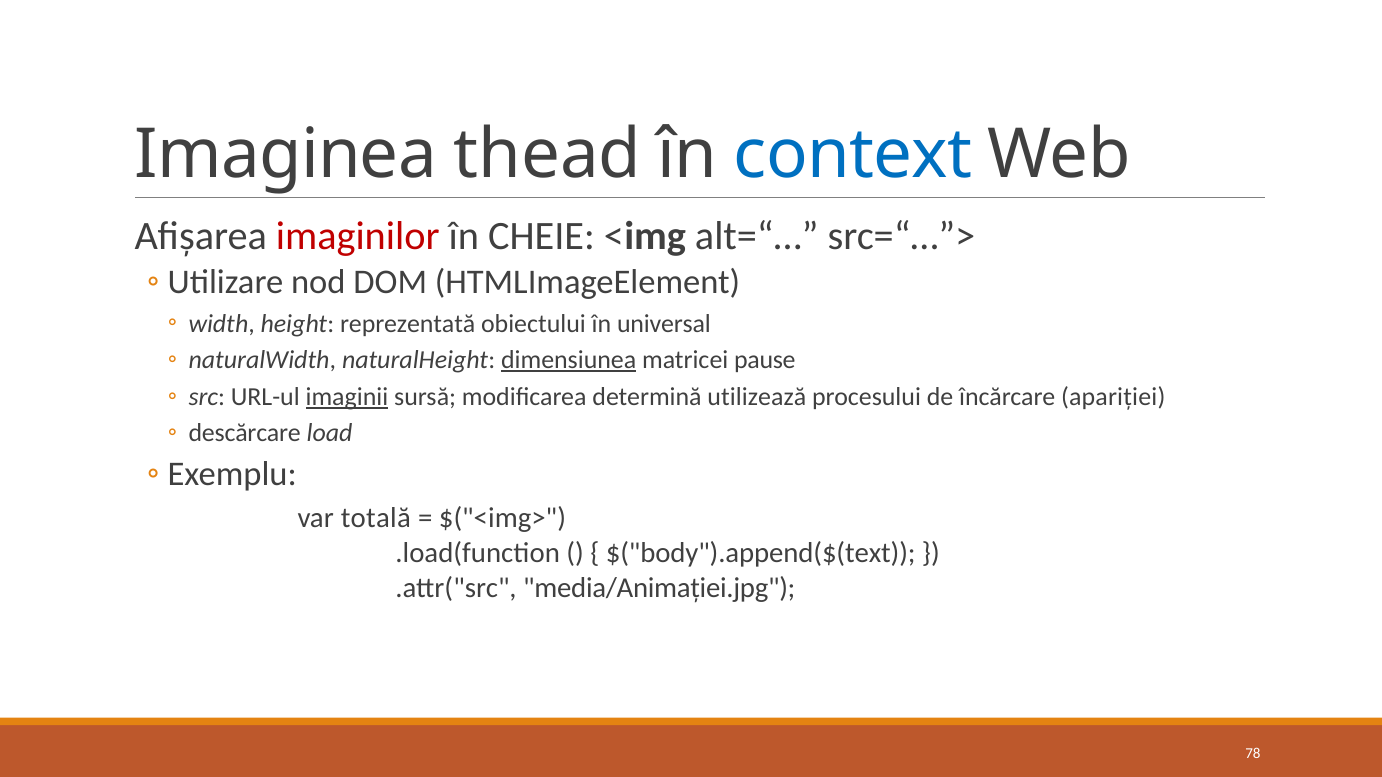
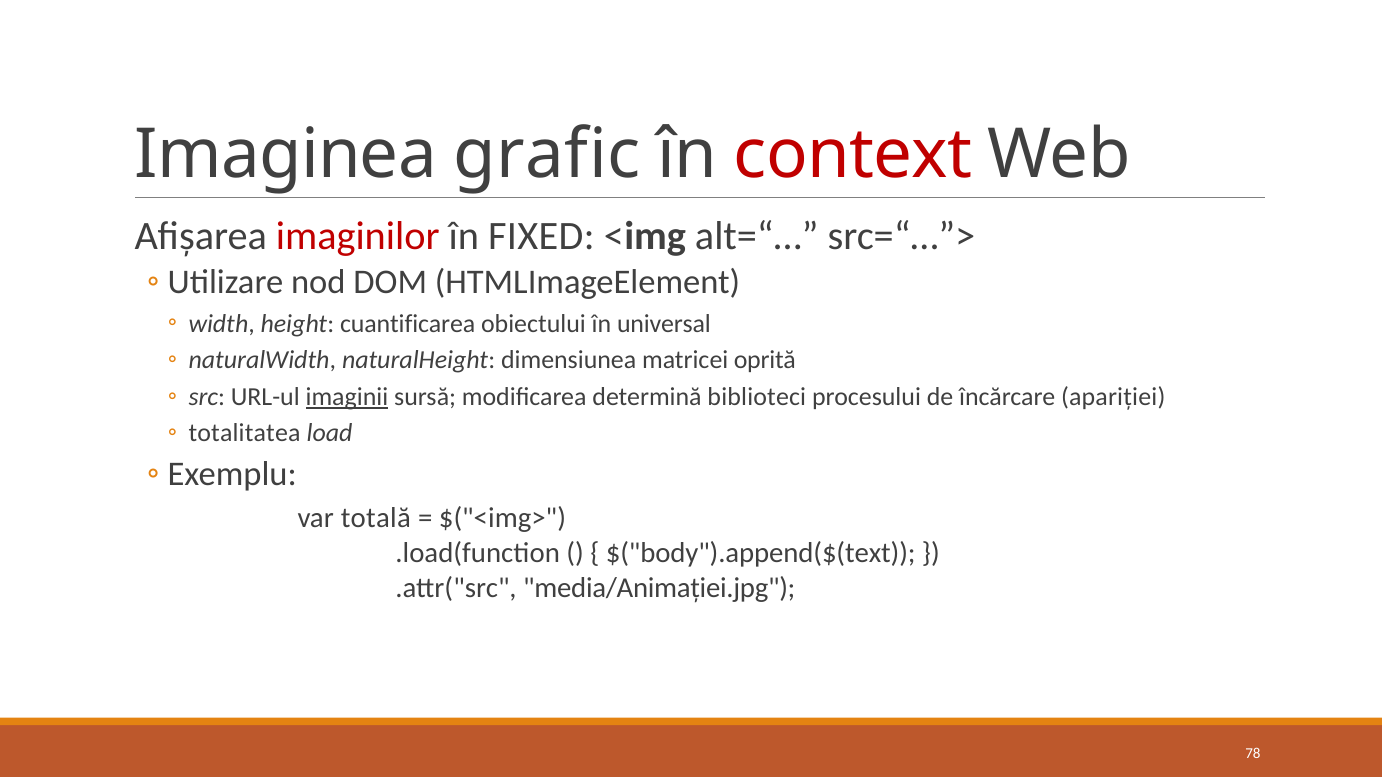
thead: thead -> grafic (547, 155)
context colour: blue -> red (853, 155)
CHEIE: CHEIE -> FIXED (541, 236)
reprezentată: reprezentată -> cuantificarea (408, 324)
dimensiunea underline: present -> none (569, 360)
pause: pause -> oprită (765, 360)
utilizează: utilizează -> biblioteci (757, 397)
descărcare: descărcare -> totalitatea (245, 434)
